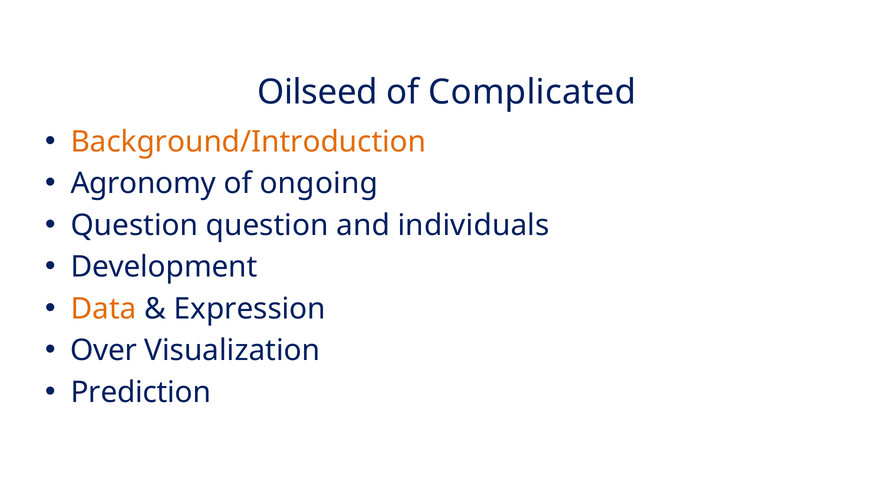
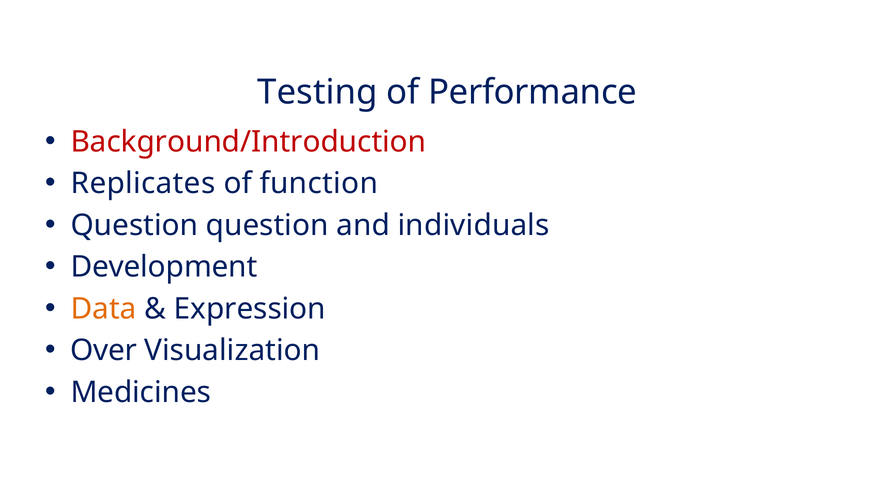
Oilseed: Oilseed -> Testing (317, 92)
Complicated: Complicated -> Performance (533, 92)
Background/Introduction colour: orange -> red (248, 142)
Agronomy: Agronomy -> Replicates (143, 184)
ongoing: ongoing -> function (319, 184)
Prediction: Prediction -> Medicines (141, 392)
